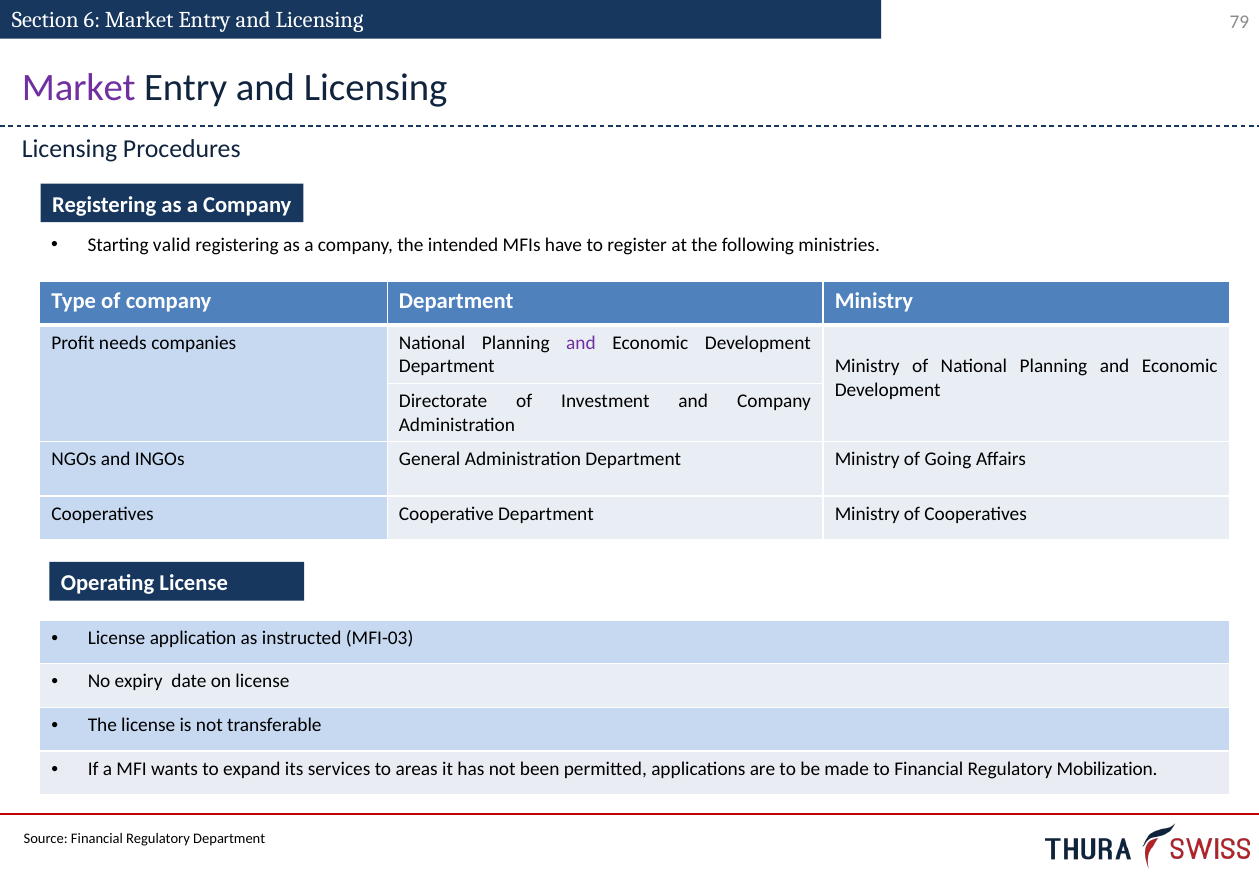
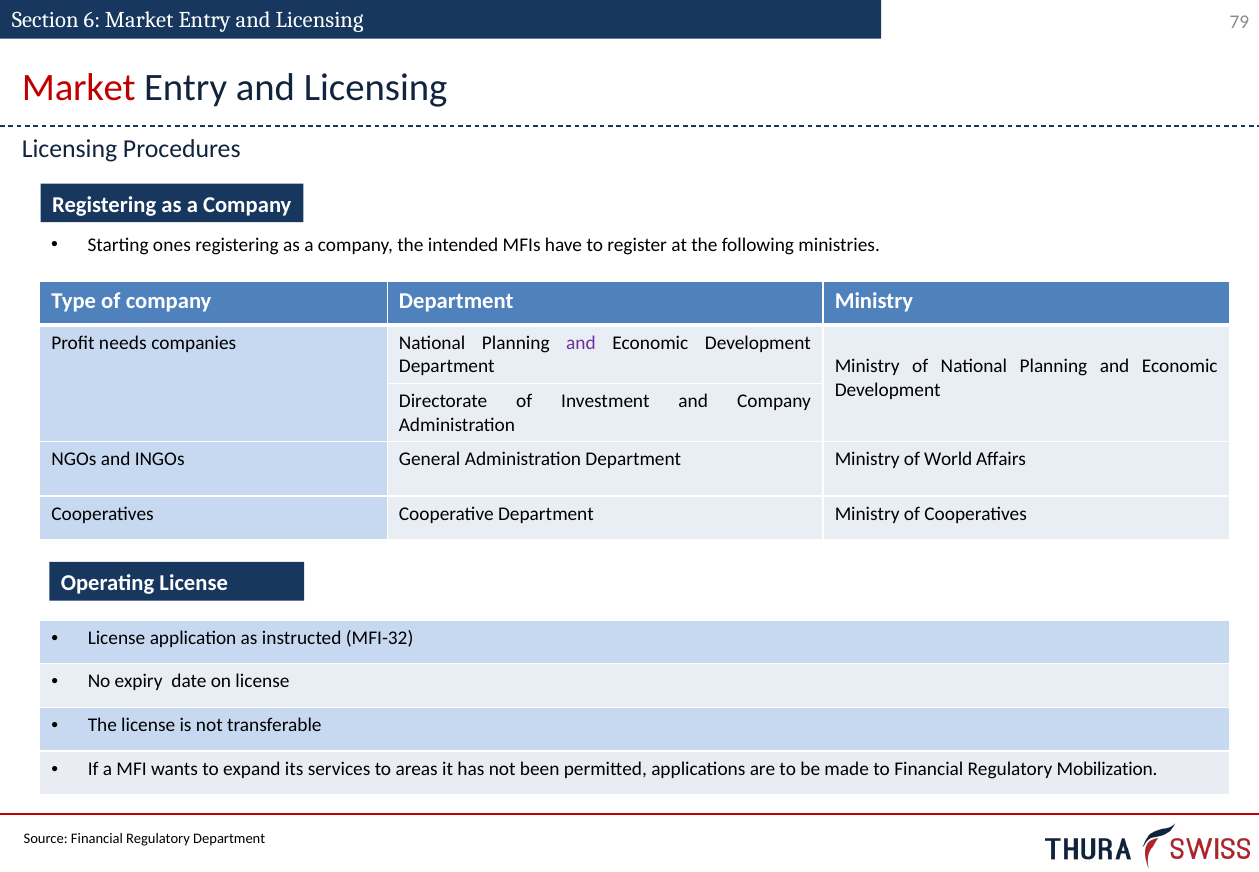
Market colour: purple -> red (79, 87)
valid: valid -> ones (172, 245)
Going: Going -> World (948, 459)
MFI-03: MFI-03 -> MFI-32 (380, 638)
